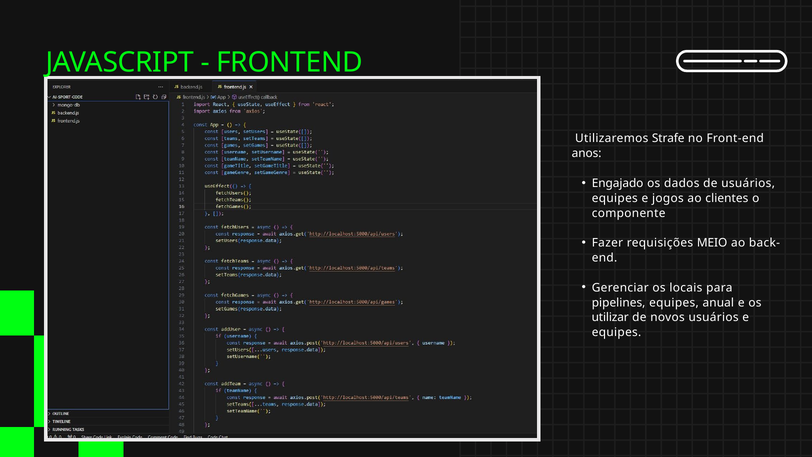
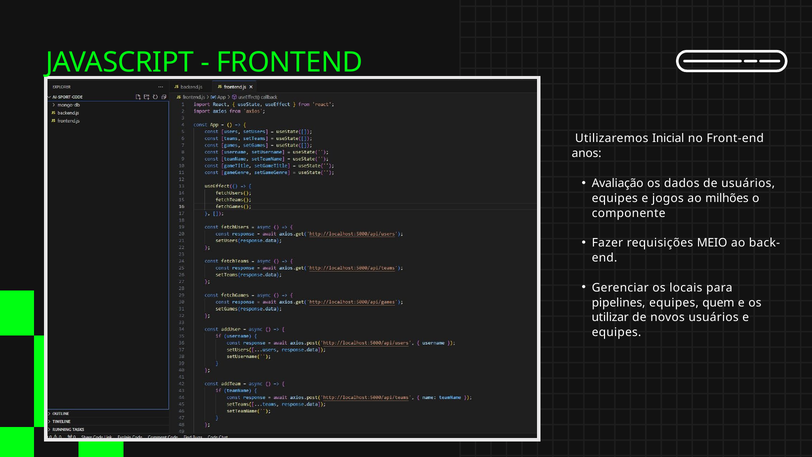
Strafe: Strafe -> Inicial (668, 138)
Engajado: Engajado -> Avaliação (618, 183)
clientes: clientes -> milhões (727, 198)
anual: anual -> quem (718, 302)
